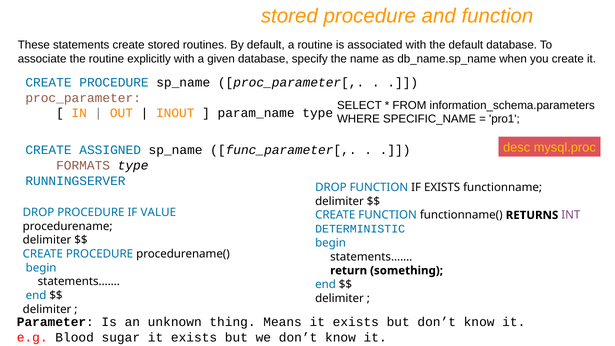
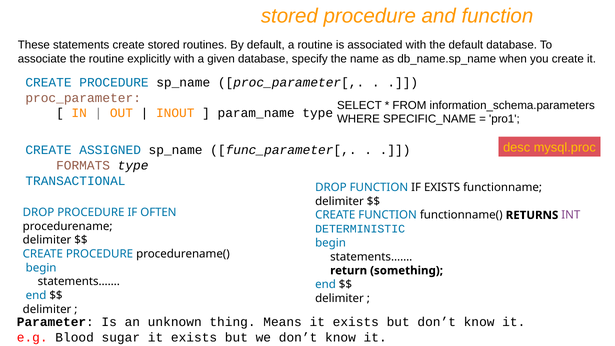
RUNNINGSERVER: RUNNINGSERVER -> TRANSACTIONAL (75, 181)
VALUE: VALUE -> OFTEN (158, 212)
